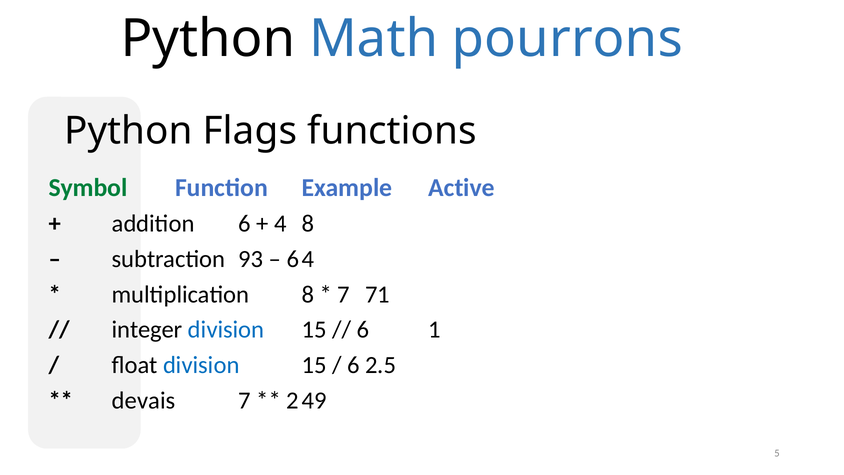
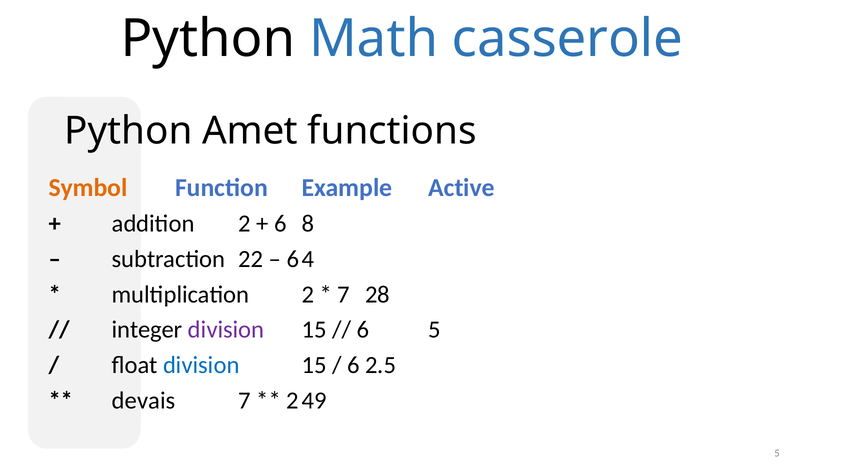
pourrons: pourrons -> casserole (567, 39)
Flags: Flags -> Amet (250, 131)
Symbol colour: green -> orange (88, 188)
addition 6: 6 -> 2 (245, 224)
4: 4 -> 6 (280, 224)
93: 93 -> 22 (251, 259)
multiplication 8: 8 -> 2 (308, 294)
71: 71 -> 28 (377, 294)
division colour: blue -> purple (226, 330)
6 1: 1 -> 5 (435, 330)
